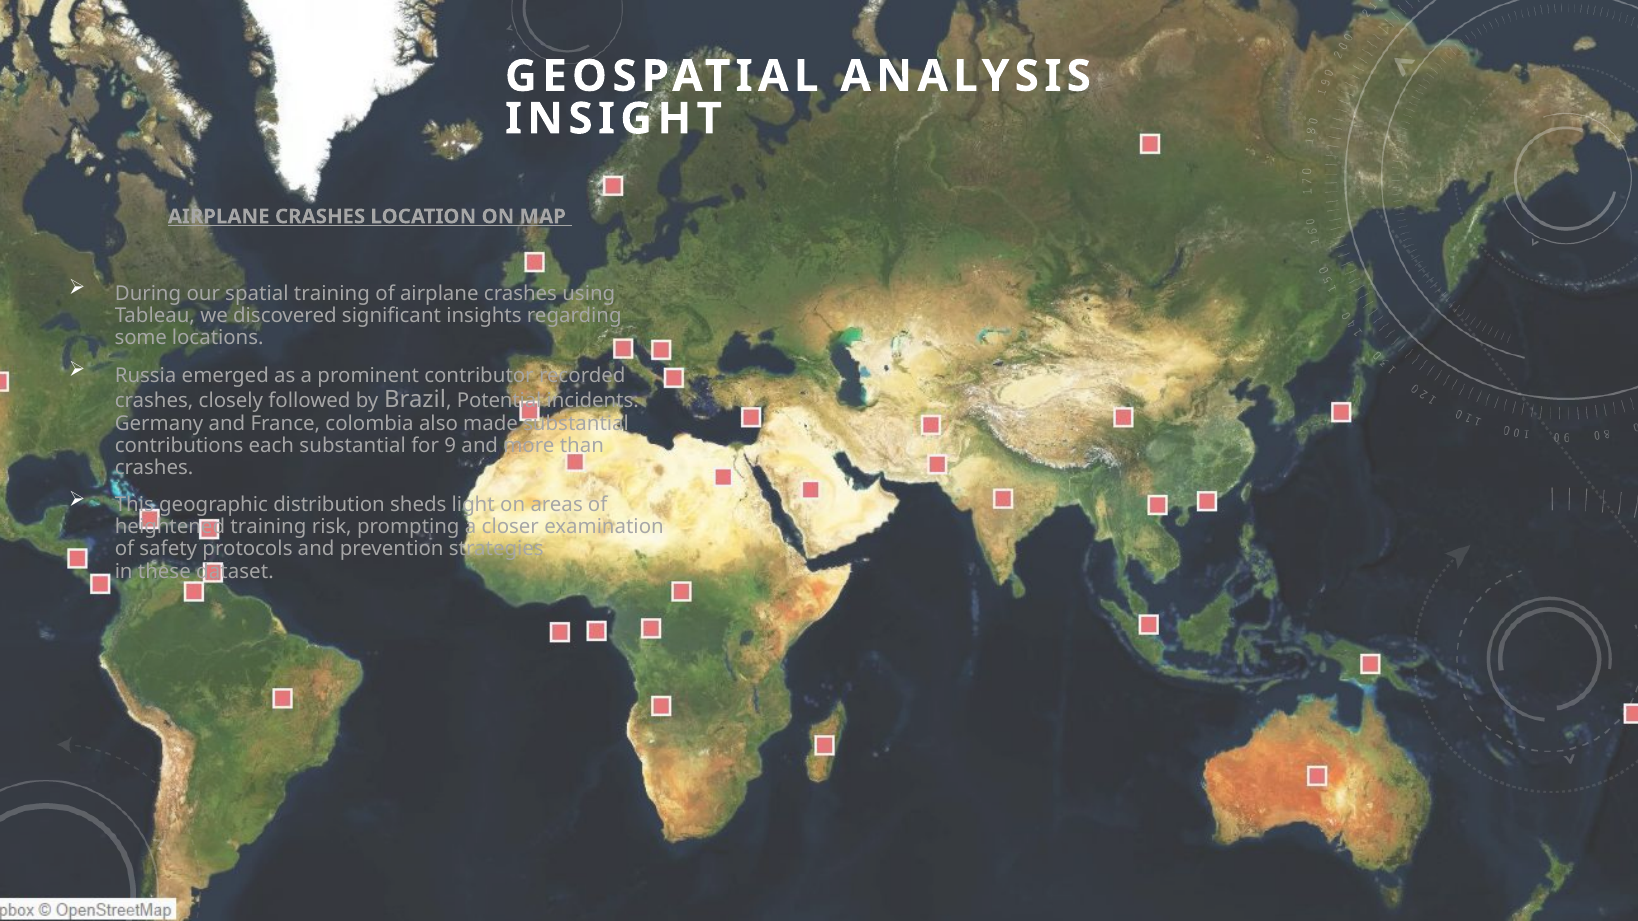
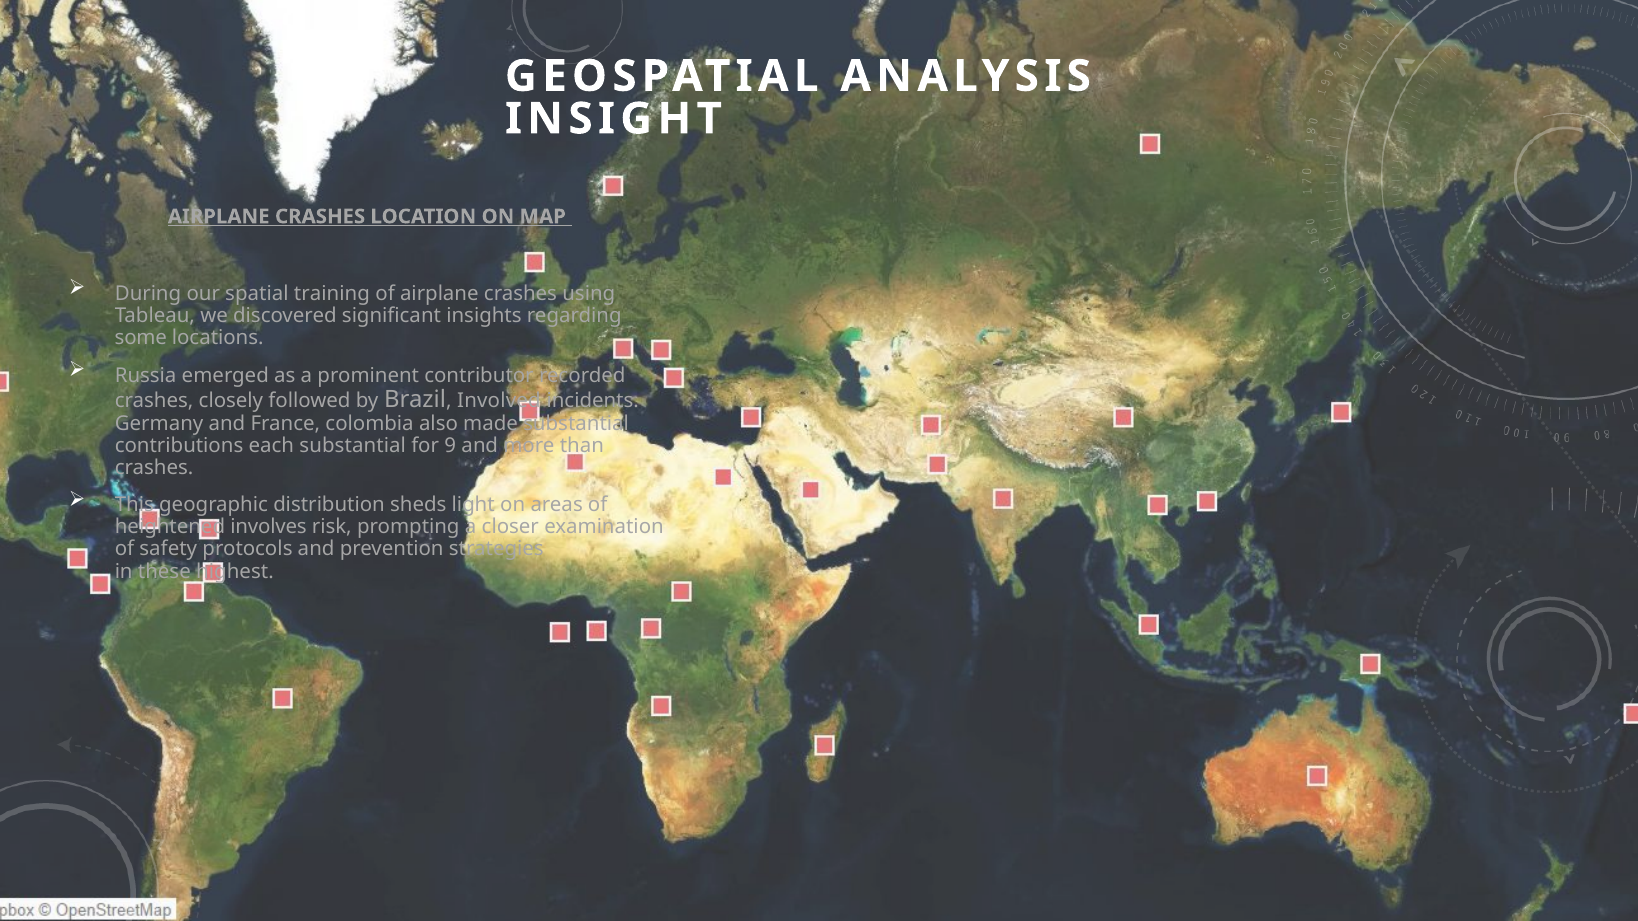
Potential: Potential -> Involved (499, 401)
heightened training: training -> involves (269, 527)
dataset: dataset -> highest (235, 572)
